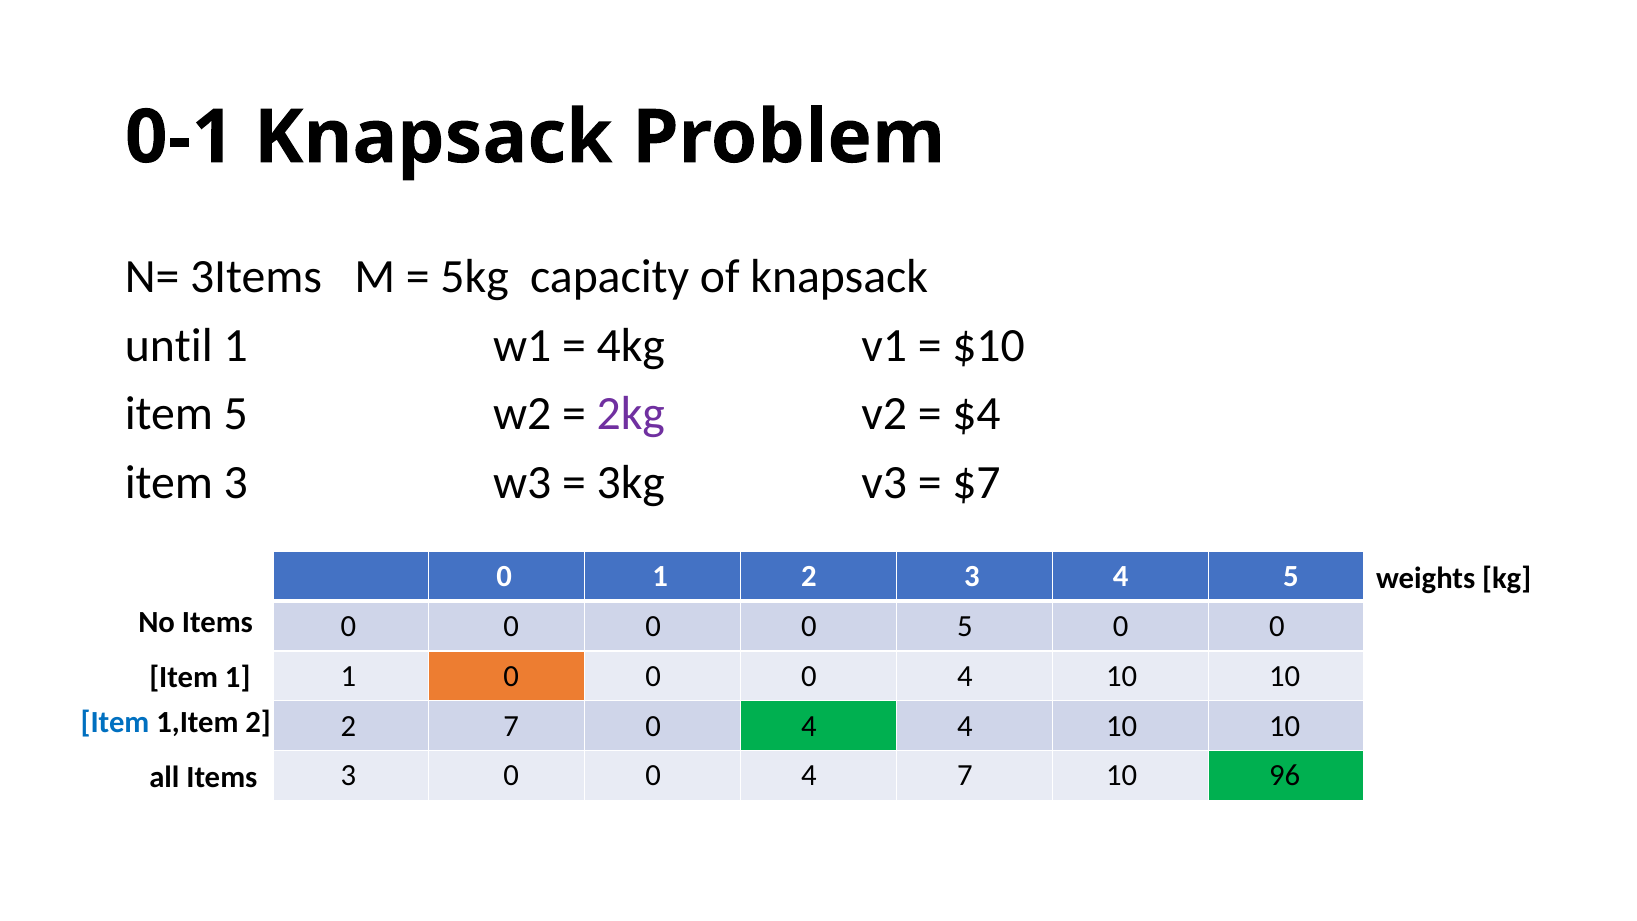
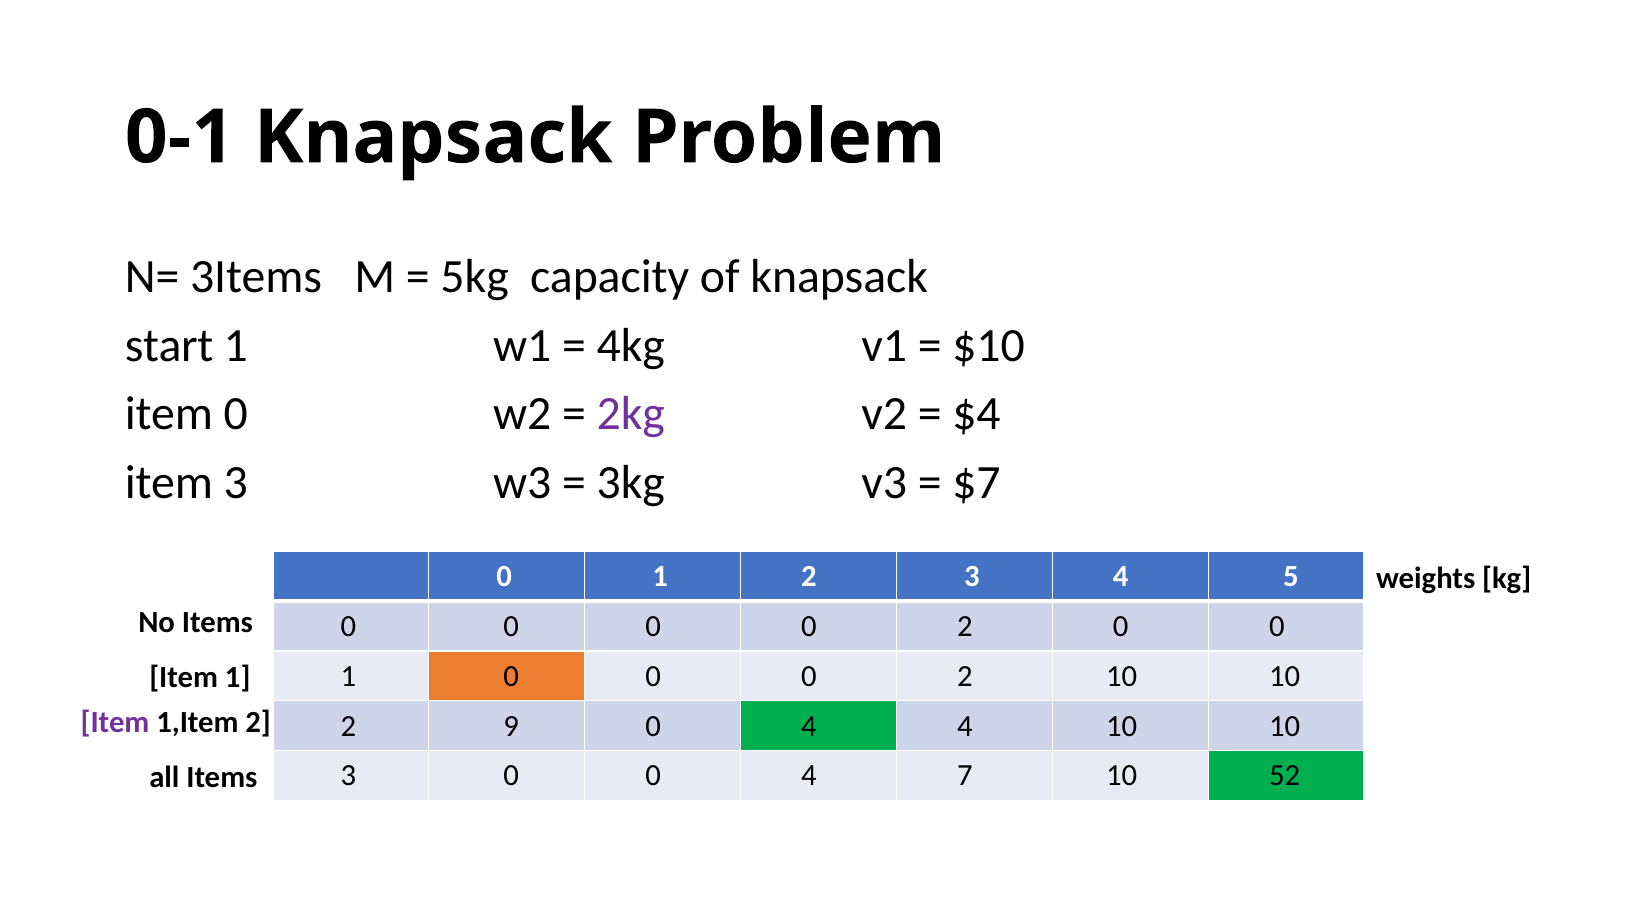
until: until -> start (169, 345)
item 5: 5 -> 0 (236, 414)
5: 5 -> 2 (965, 626)
4: 4 -> 2 (965, 676)
Item colour: blue -> purple (115, 723)
2 7: 7 -> 9 (511, 726)
96: 96 -> 52 (1285, 776)
